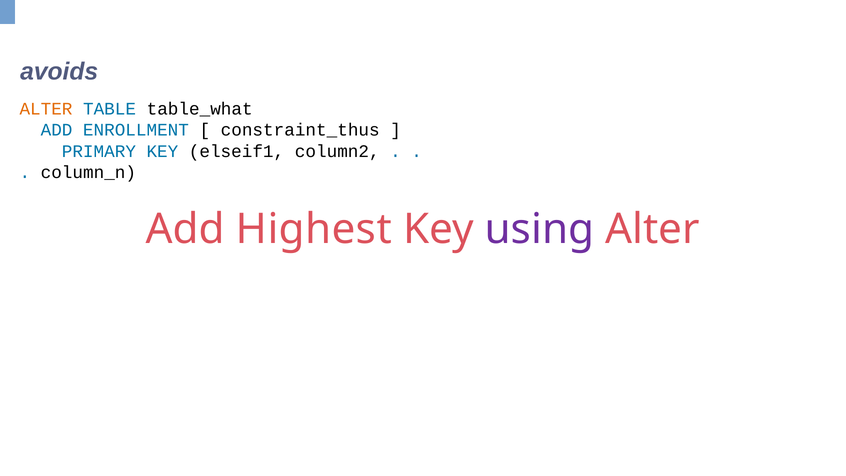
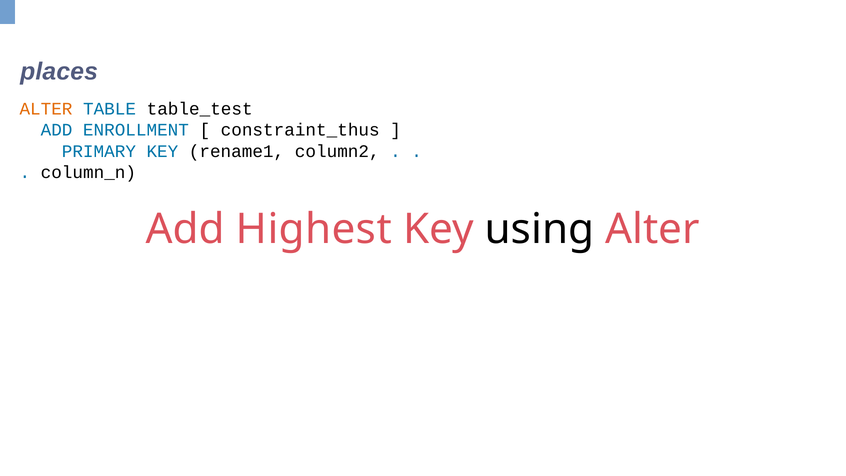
avoids: avoids -> places (59, 71)
table_what: table_what -> table_test (200, 109)
elseif1: elseif1 -> rename1 (237, 151)
using colour: purple -> black (540, 229)
